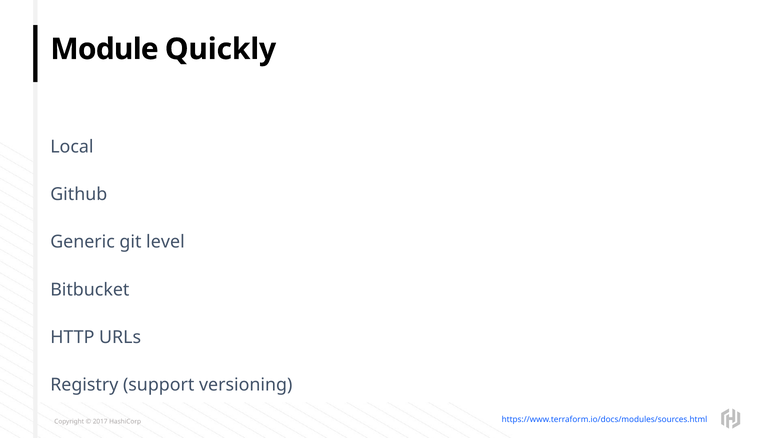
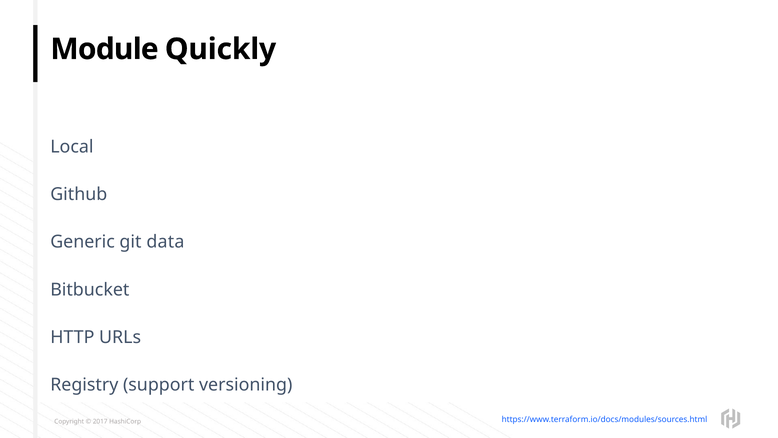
level: level -> data (165, 242)
